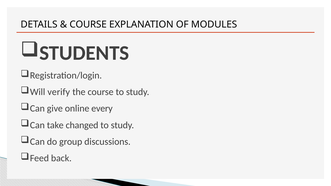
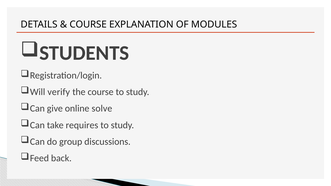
every: every -> solve (102, 109)
changed: changed -> requires (82, 125)
